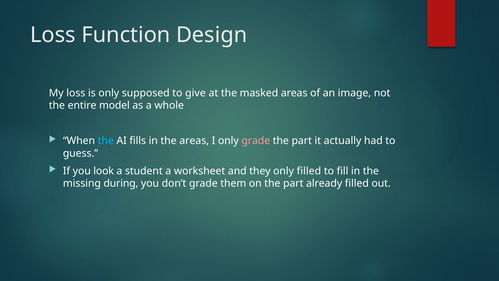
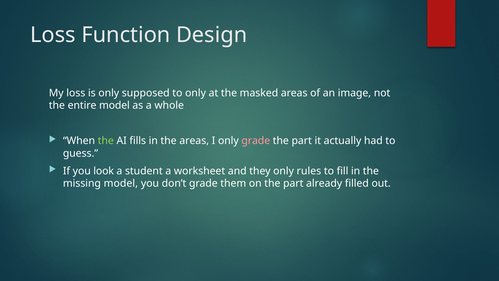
to give: give -> only (195, 93)
the colour: light blue -> light green (106, 141)
only filled: filled -> rules (309, 171)
missing during: during -> model (121, 183)
